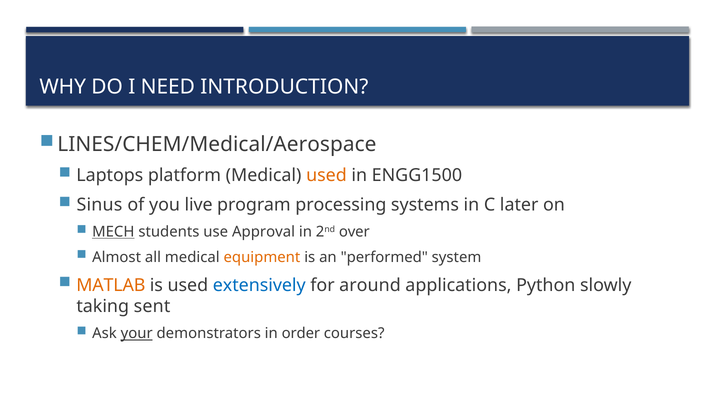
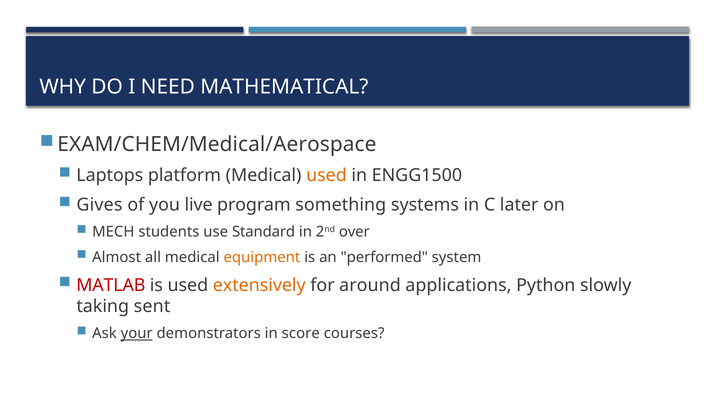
INTRODUCTION: INTRODUCTION -> MATHEMATICAL (284, 87)
LINES/CHEM/Medical/Aerospace: LINES/CHEM/Medical/Aerospace -> EXAM/CHEM/Medical/Aerospace (217, 144)
Sinus: Sinus -> Gives (99, 205)
processing: processing -> something (341, 205)
MECH underline: present -> none (113, 232)
Approval: Approval -> Standard (264, 232)
MATLAB colour: orange -> red (111, 285)
extensively colour: blue -> orange (259, 285)
order: order -> score (301, 334)
